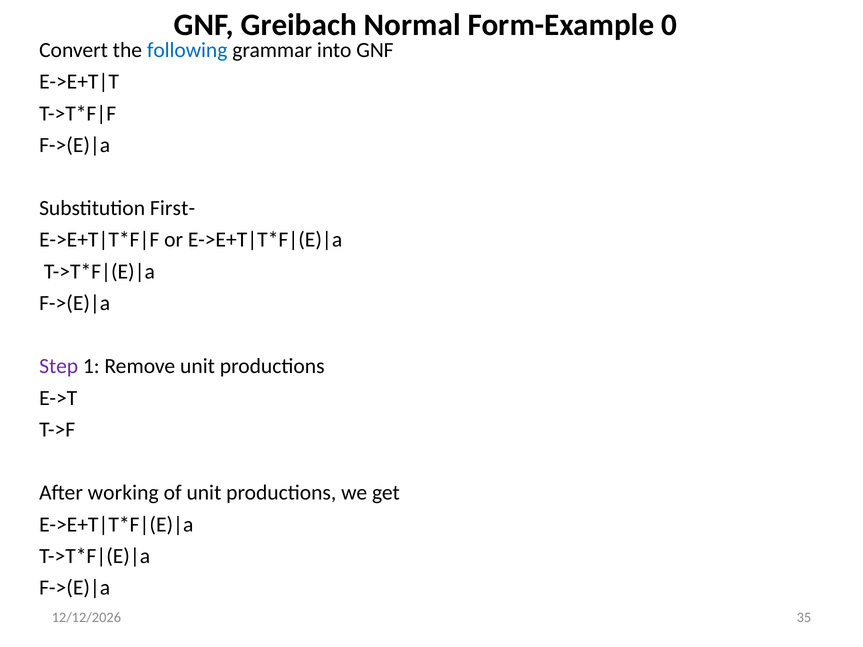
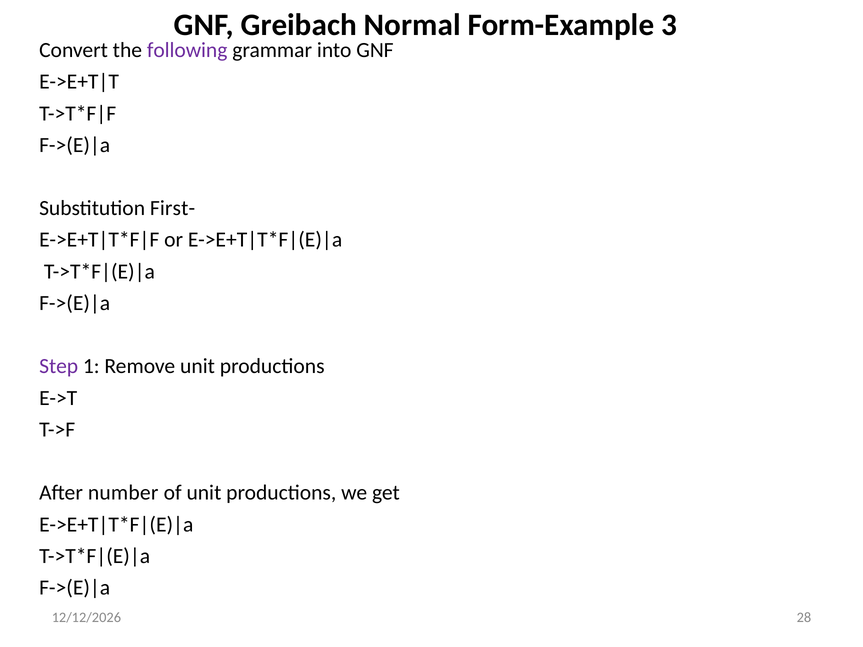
0: 0 -> 3 (669, 25)
following colour: blue -> purple (187, 50)
working: working -> number (123, 493)
35: 35 -> 28 (804, 618)
